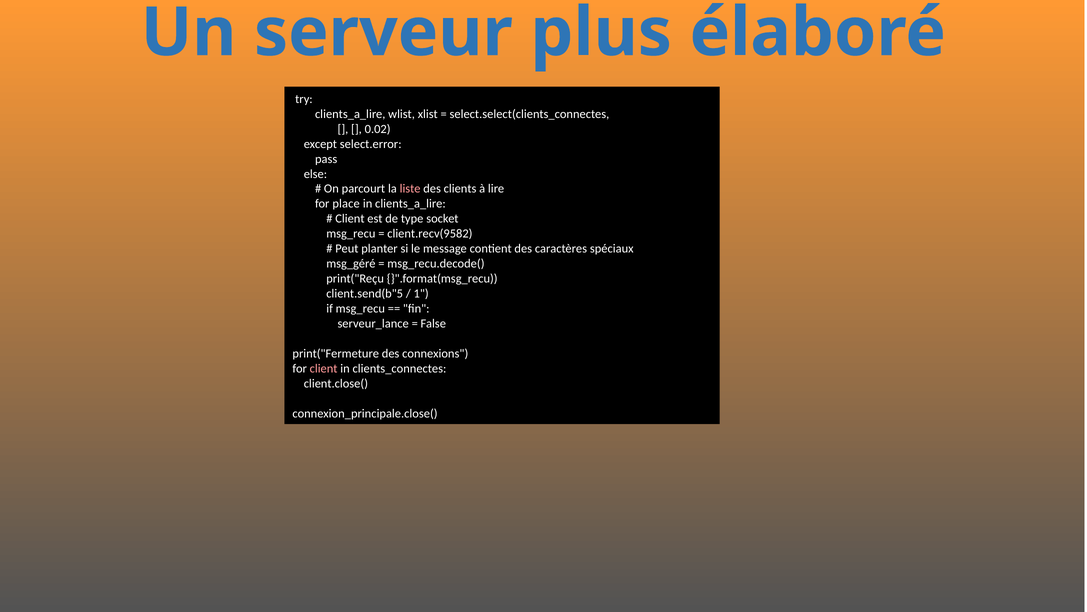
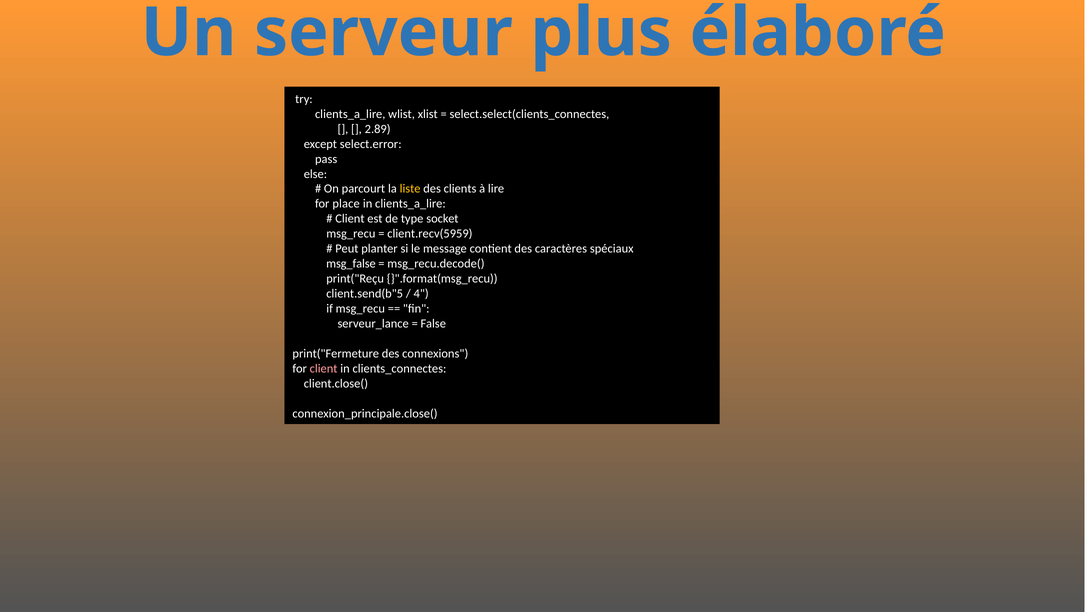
0.02: 0.02 -> 2.89 (378, 129)
liste colour: pink -> yellow (410, 189)
client.recv(9582: client.recv(9582 -> client.recv(5959 (430, 234)
msg_géré: msg_géré -> msg_false (351, 263)
1: 1 -> 4 (421, 293)
